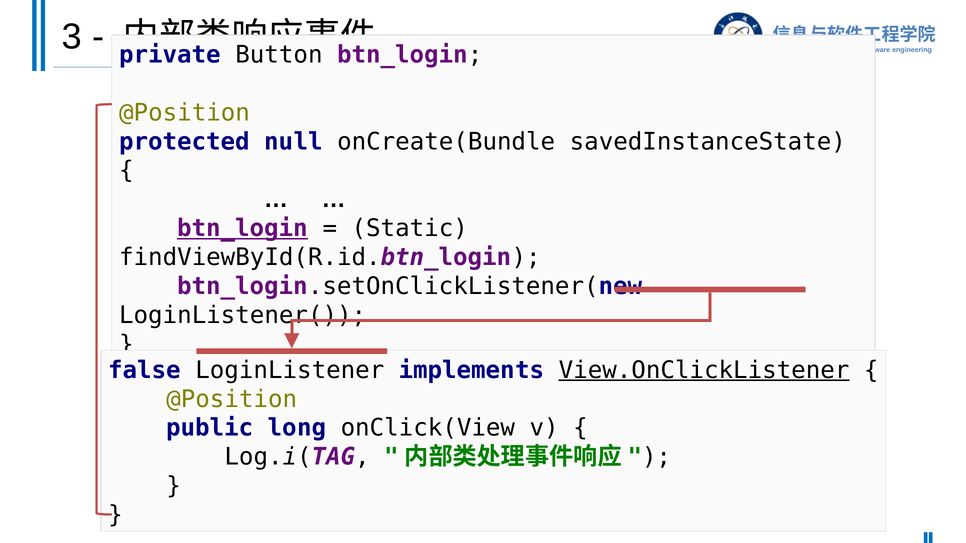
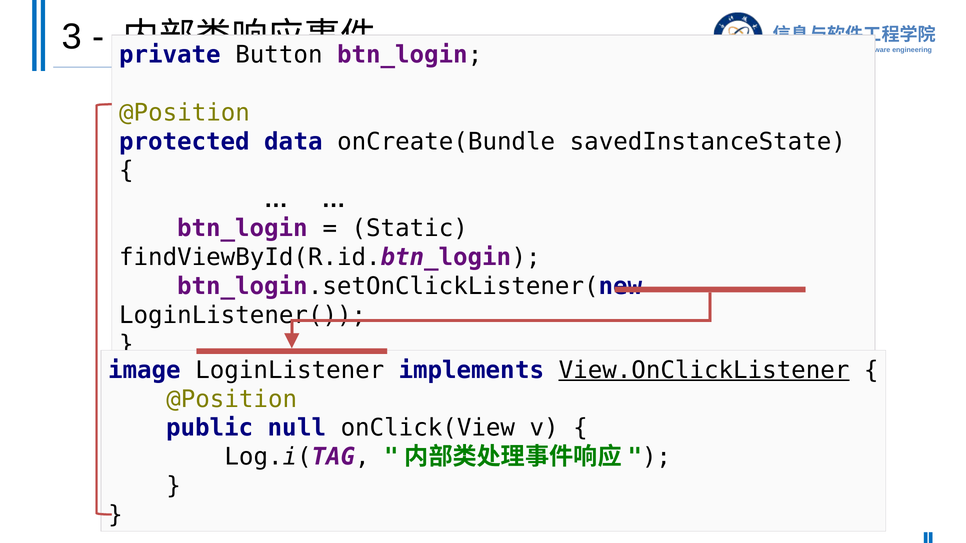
null: null -> data (294, 142)
btn_login underline: present -> none (243, 229)
false: false -> image (145, 370)
long: long -> null (297, 428)
